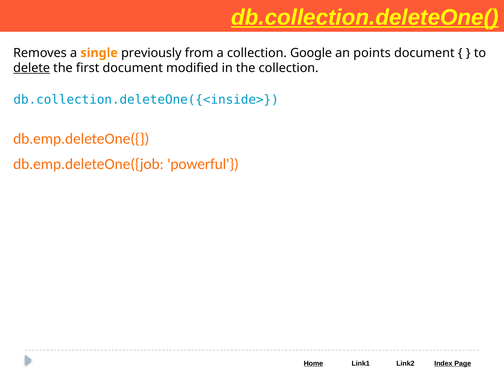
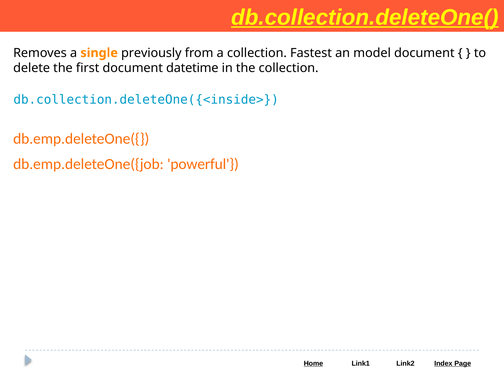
Google: Google -> Fastest (311, 53)
points: points -> model (372, 53)
delete underline: present -> none (32, 68)
modified: modified -> datetime (192, 68)
